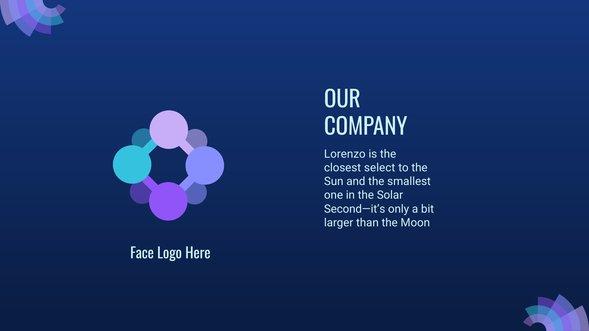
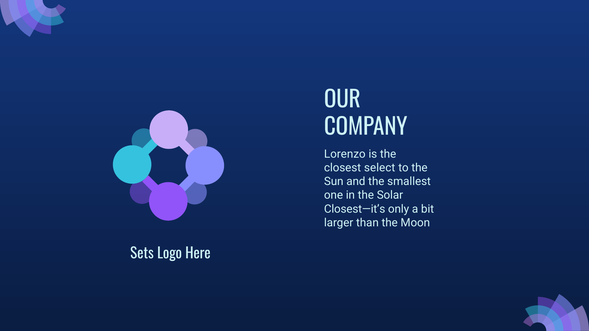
Second—it’s: Second—it’s -> Closest—it’s (355, 209)
Face: Face -> Sets (142, 254)
